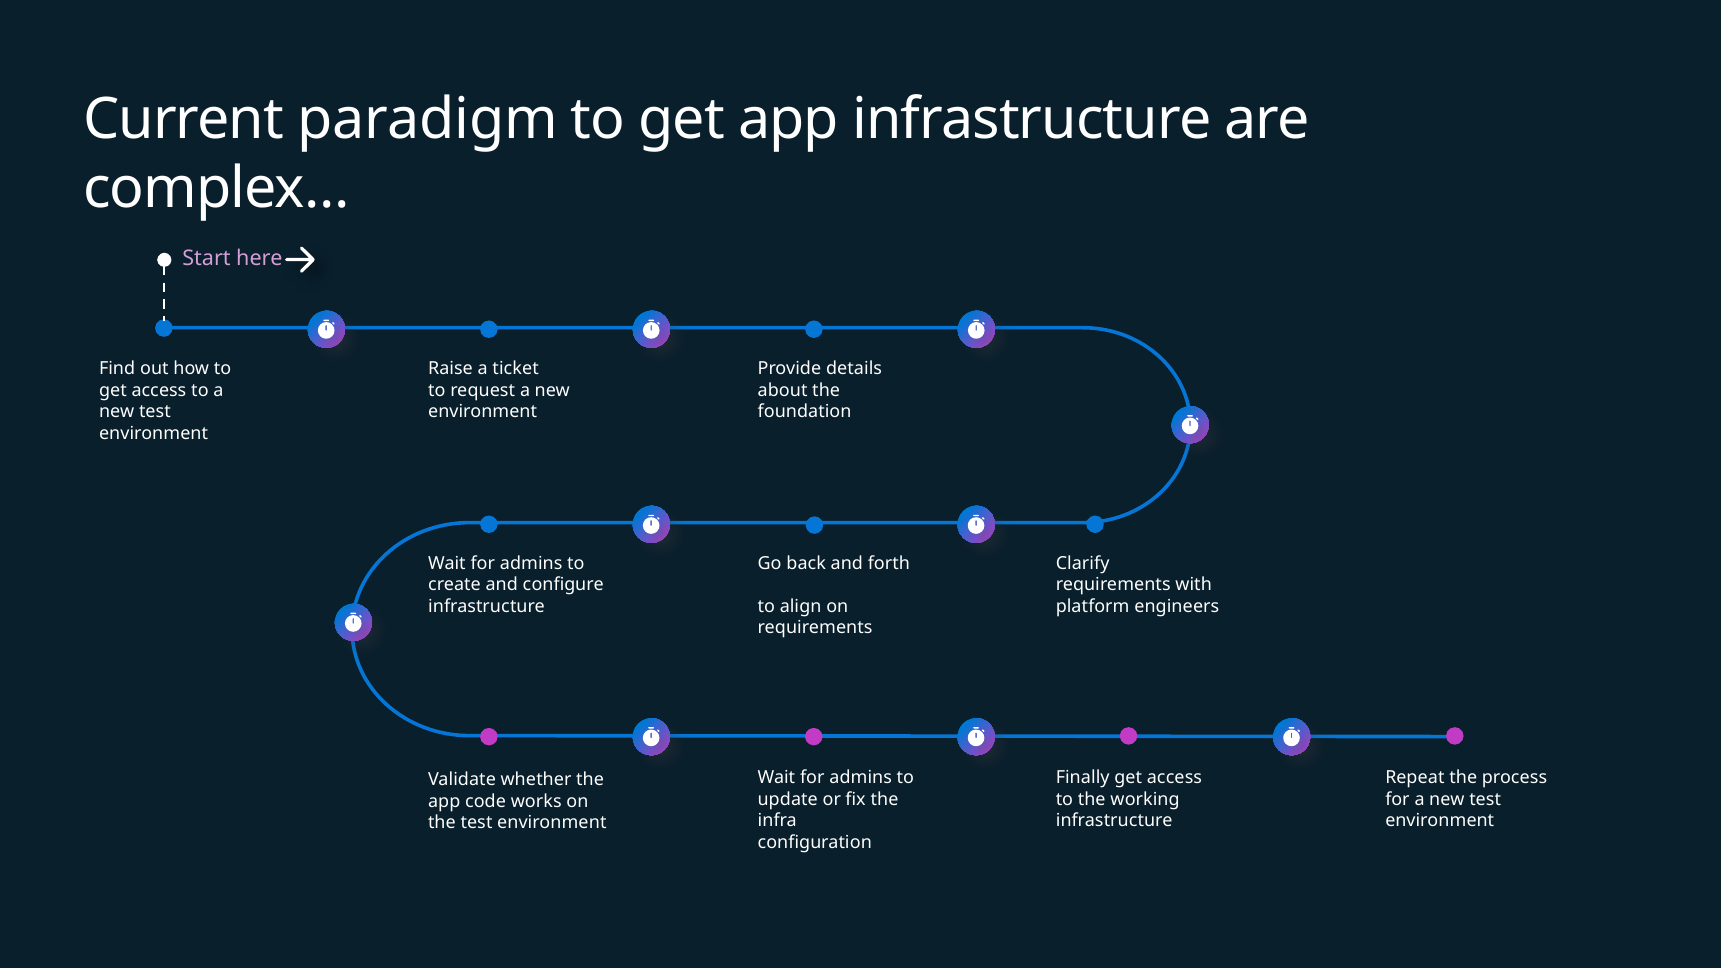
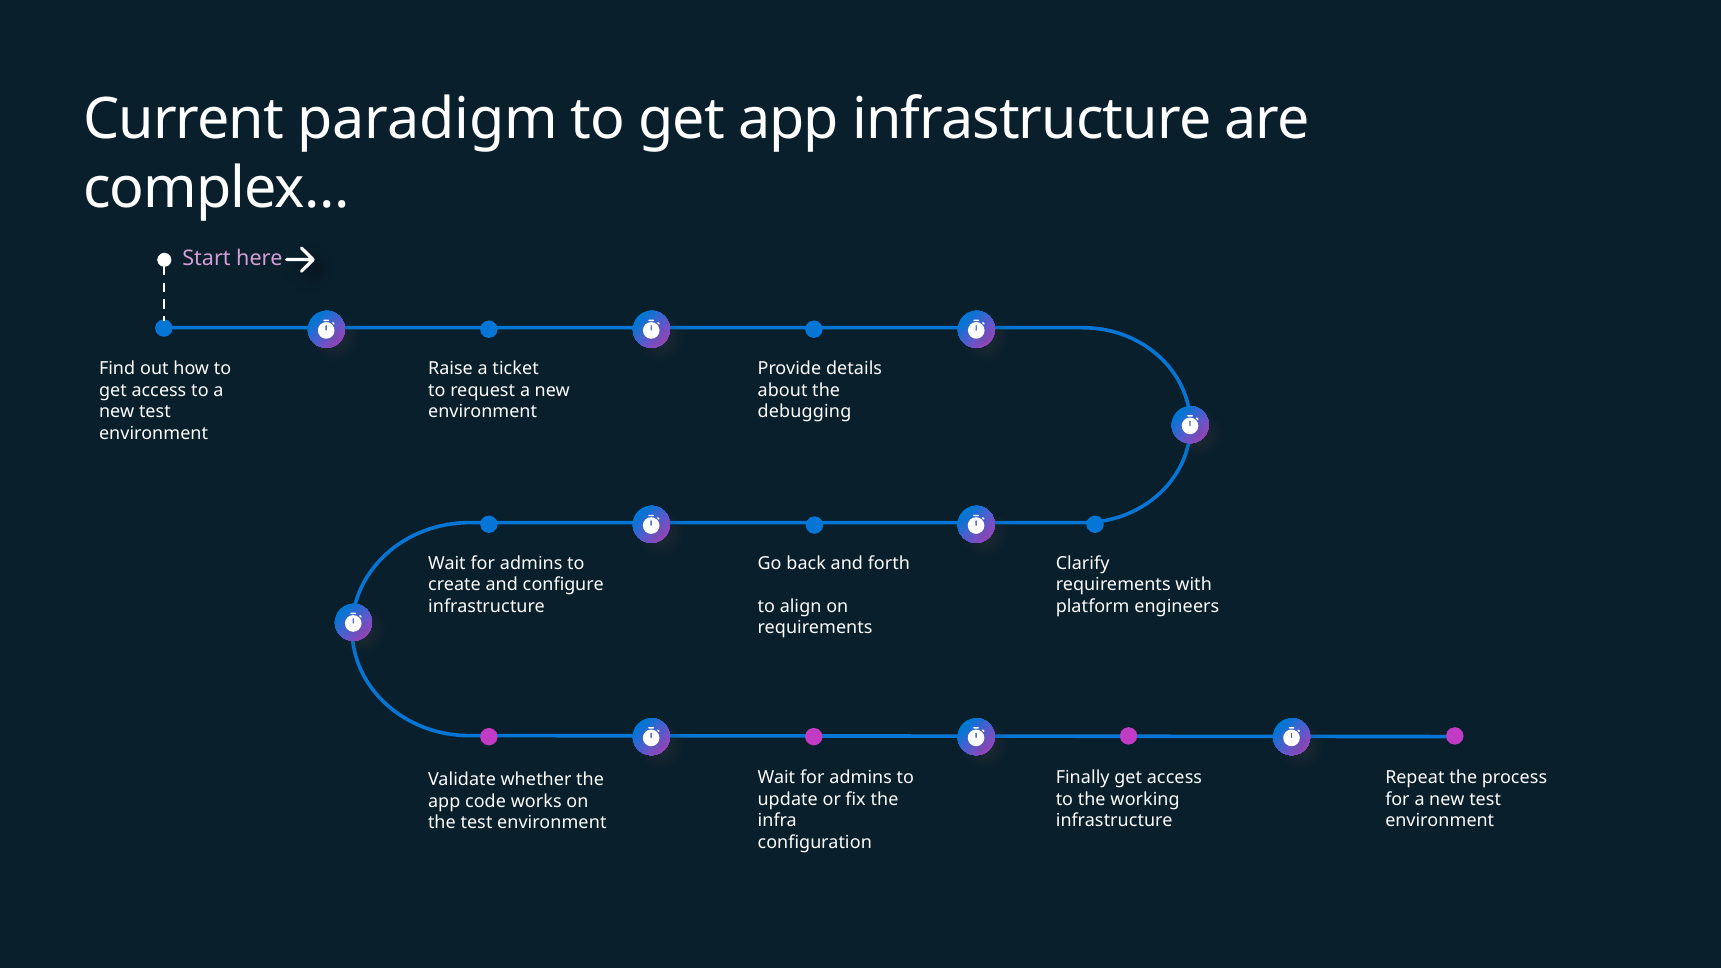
foundation: foundation -> debugging (805, 412)
